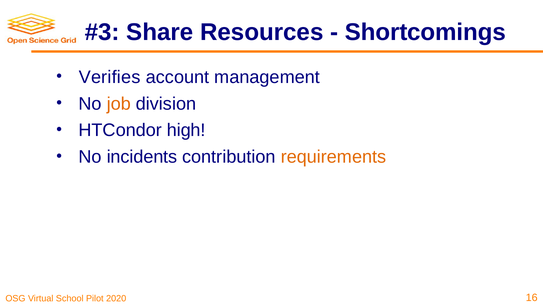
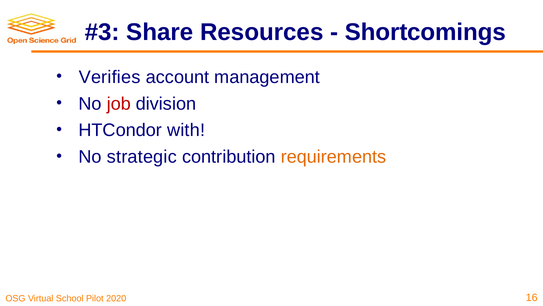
job colour: orange -> red (119, 104)
high: high -> with (186, 130)
incidents: incidents -> strategic (142, 157)
